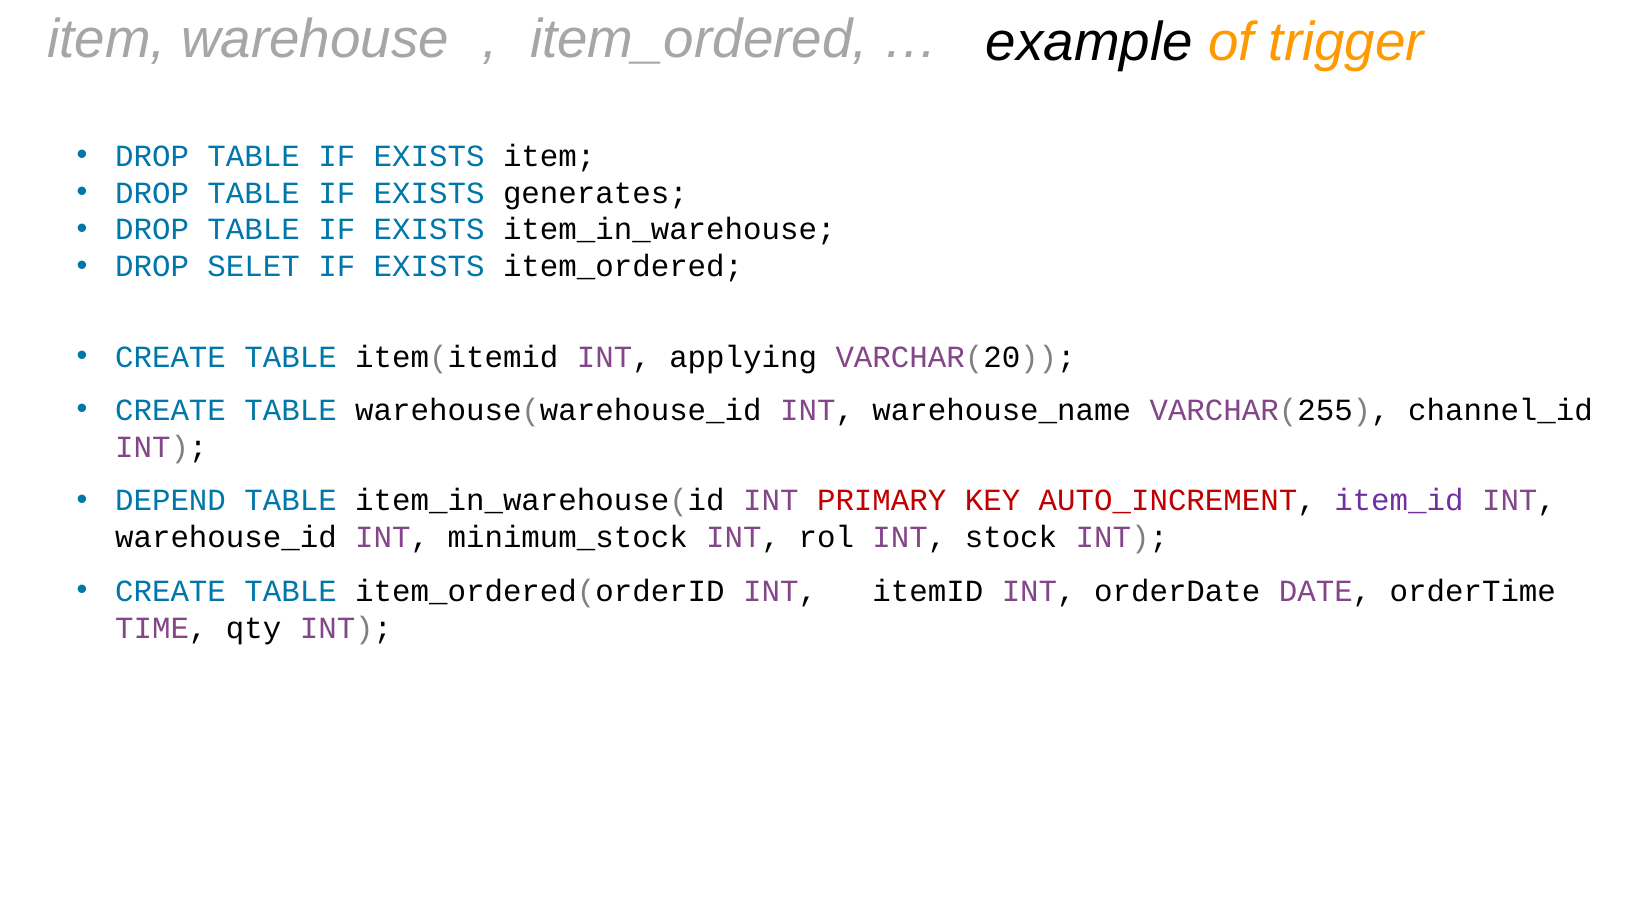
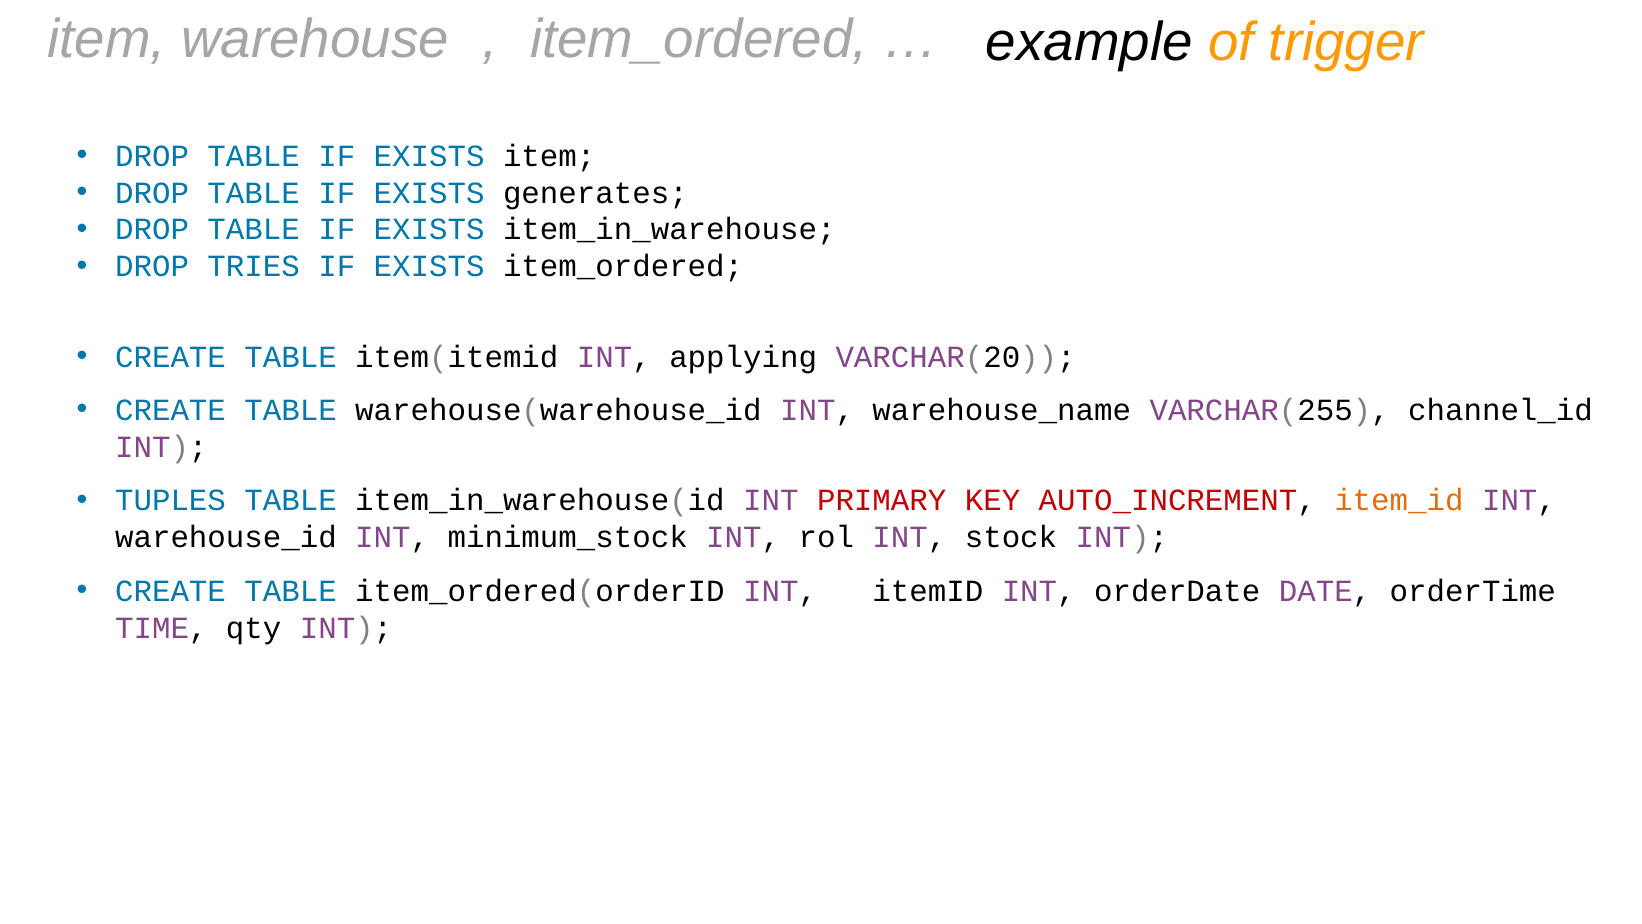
SELET: SELET -> TRIES (254, 267)
DEPEND: DEPEND -> TUPLES (171, 501)
item_id colour: purple -> orange (1399, 501)
